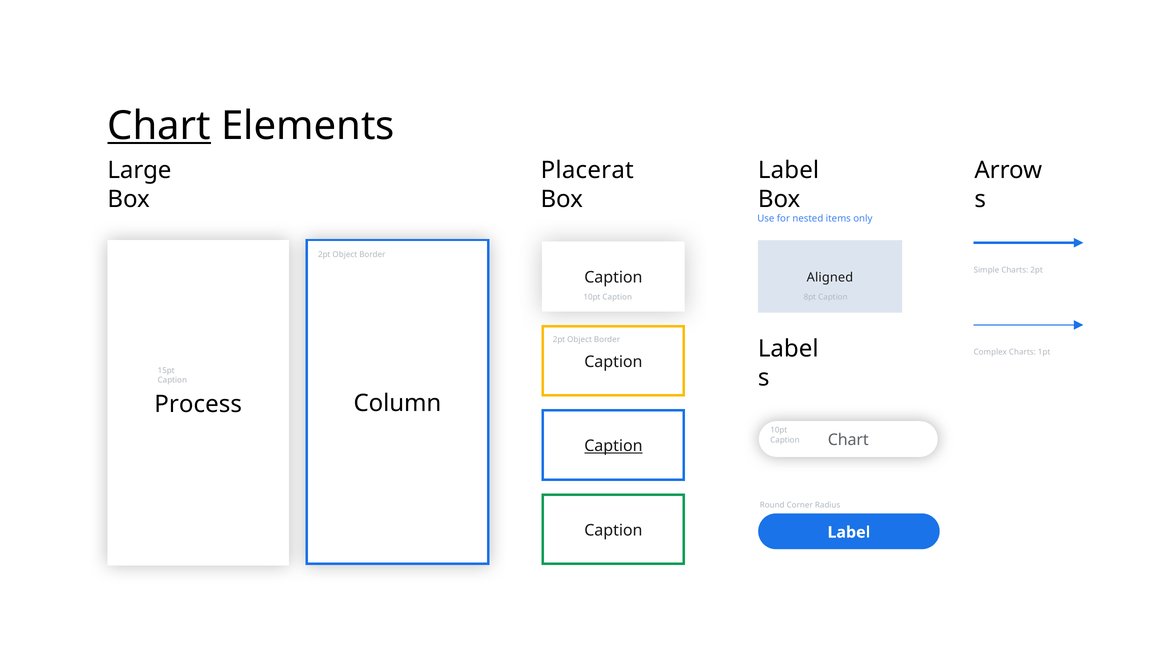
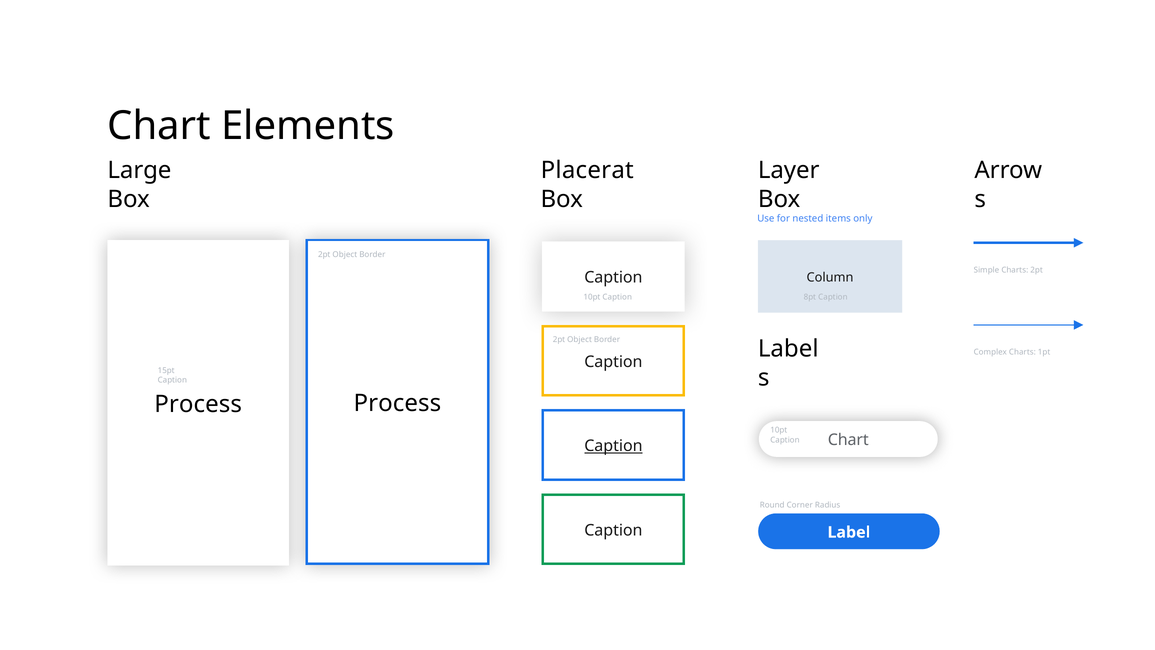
Chart underline: present -> none (159, 126)
Label: Label -> Layer (789, 170)
Aligned: Aligned -> Column (830, 277)
Column: Column -> Process (397, 403)
